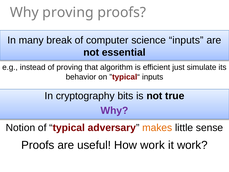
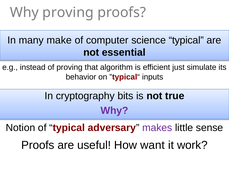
break: break -> make (59, 40)
science inputs: inputs -> typical (186, 40)
makes colour: orange -> purple (157, 128)
How work: work -> want (153, 145)
